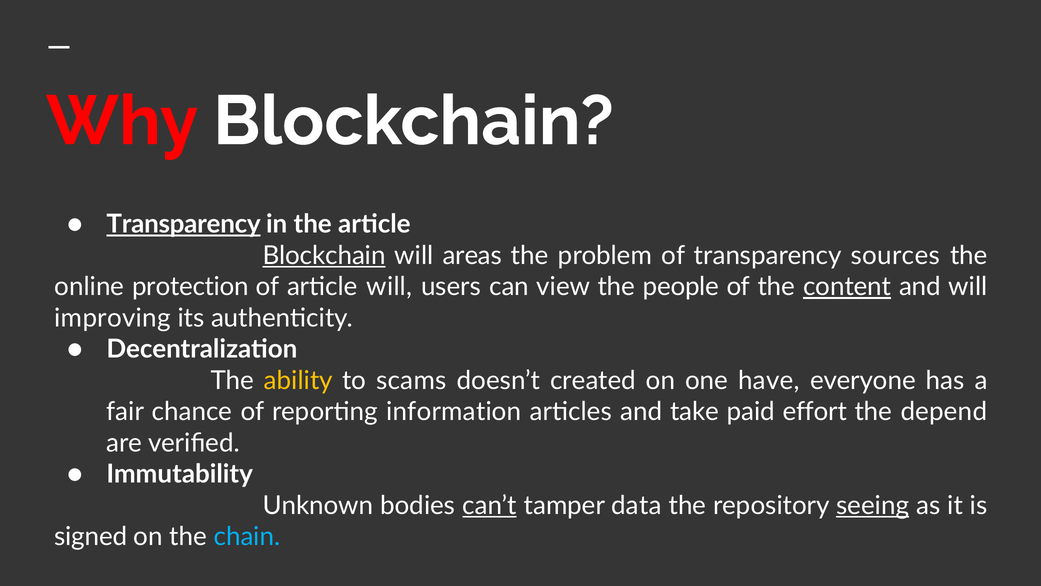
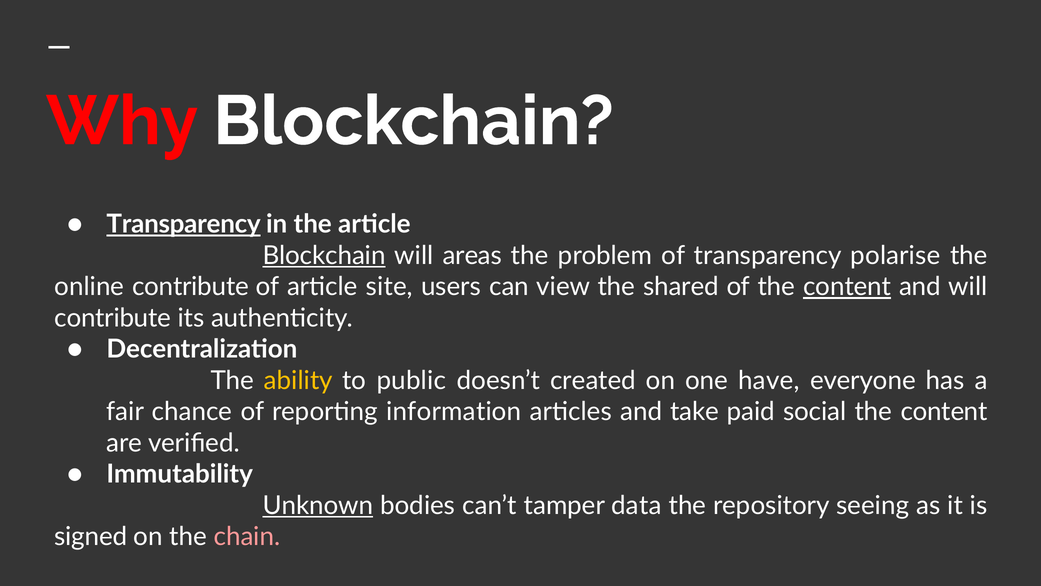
sources: sources -> polarise (895, 255)
online protection: protection -> contribute (191, 287)
article will: will -> site (389, 287)
people: people -> shared (681, 287)
improving: improving -> contribute (113, 318)
scams: scams -> public (411, 380)
effort: effort -> social (815, 412)
depend: depend -> content (944, 412)
Unknown underline: none -> present (318, 505)
can’t underline: present -> none (490, 505)
seeing underline: present -> none (873, 505)
chain colour: light blue -> pink (247, 536)
